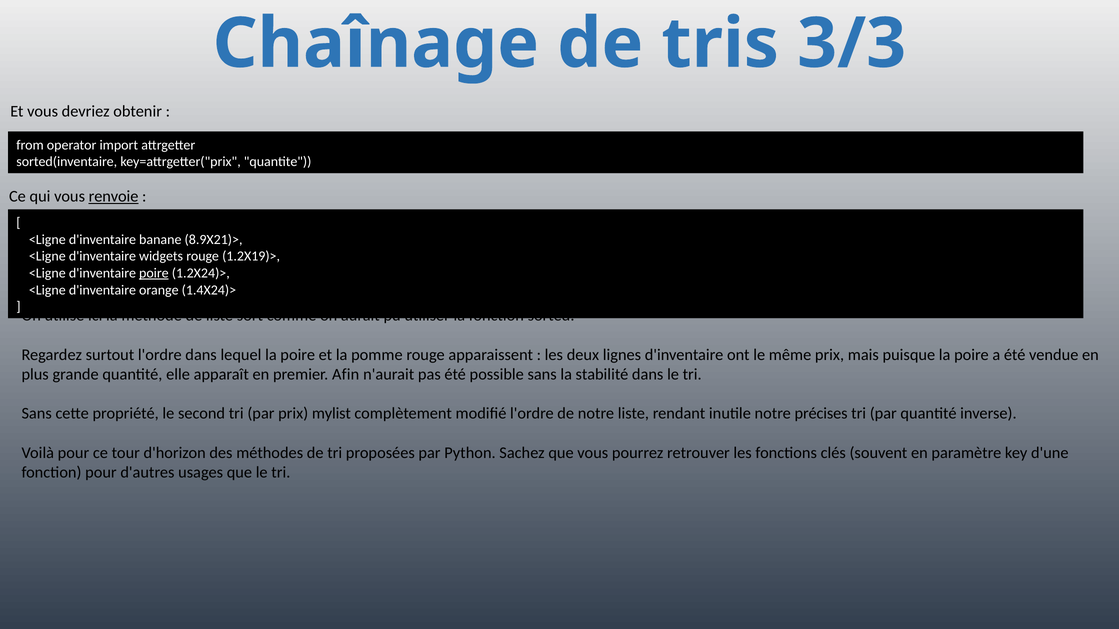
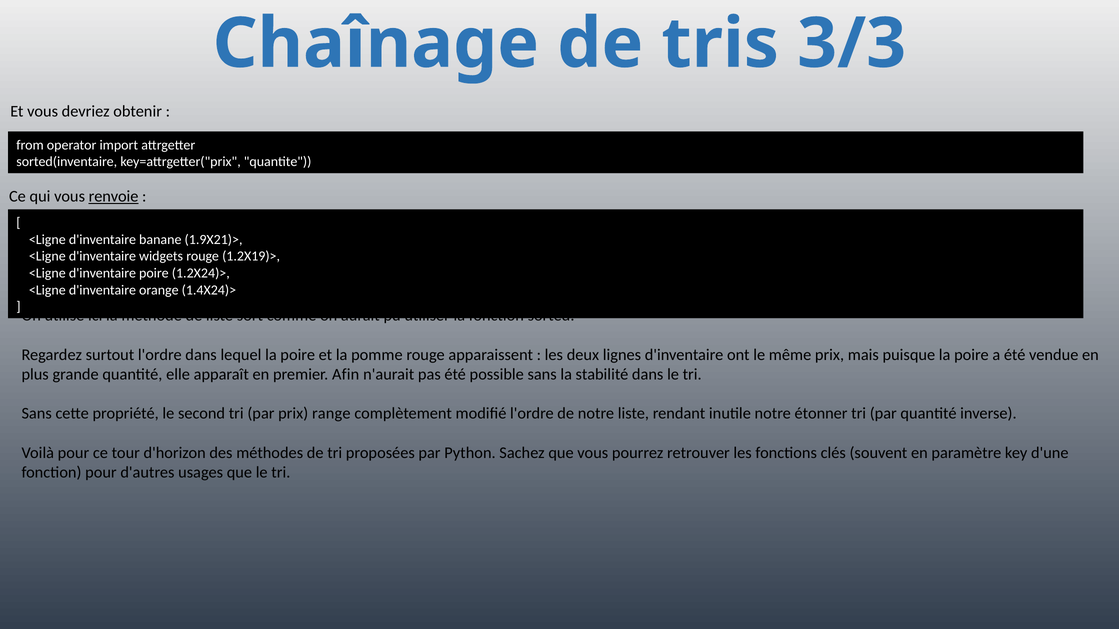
8.9X21)>: 8.9X21)> -> 1.9X21)> (214, 240)
poire underline: present -> none (154, 273)
mylist: mylist -> range (331, 414)
précises: précises -> étonner (821, 414)
